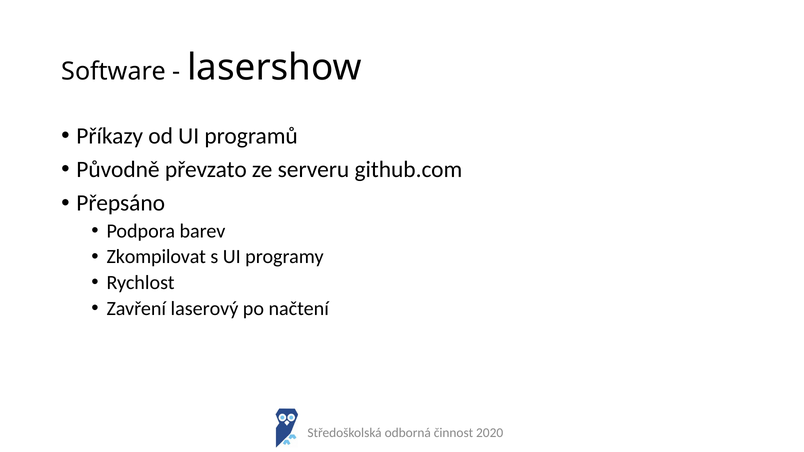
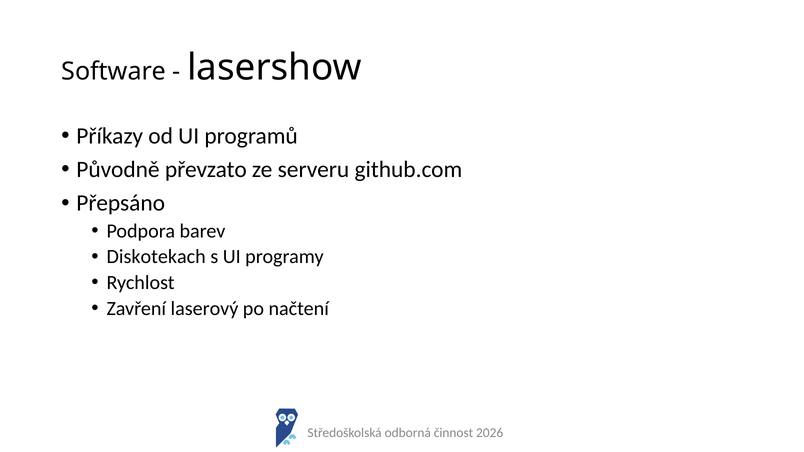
Zkompilovat: Zkompilovat -> Diskotekach (156, 257)
2020: 2020 -> 2026 (490, 433)
